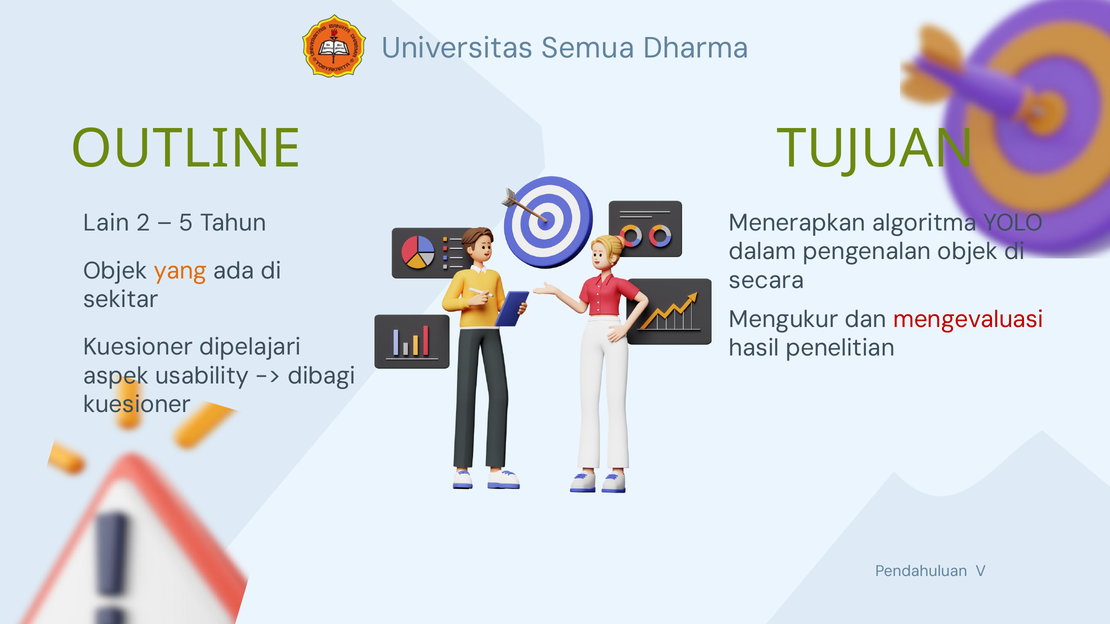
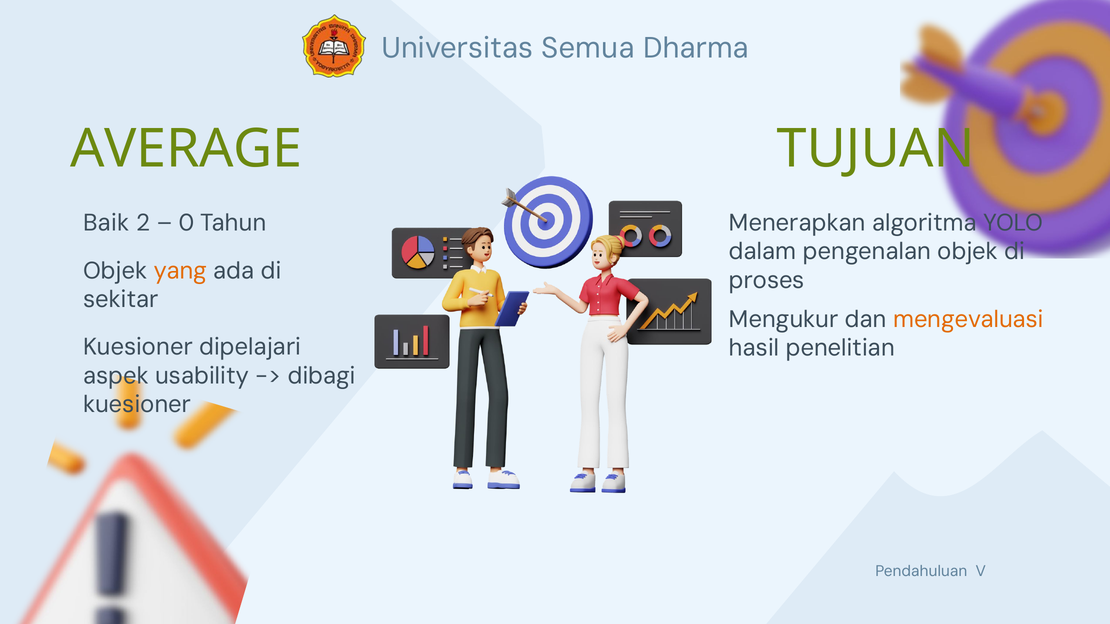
OUTLINE: OUTLINE -> AVERAGE (186, 149)
Lain: Lain -> Baik (106, 223)
5: 5 -> 0 (186, 223)
secara: secara -> proses (767, 280)
mengevaluasi colour: red -> orange (968, 319)
